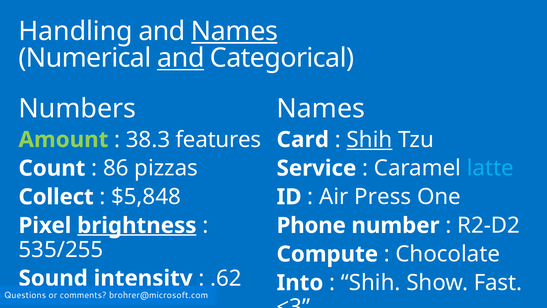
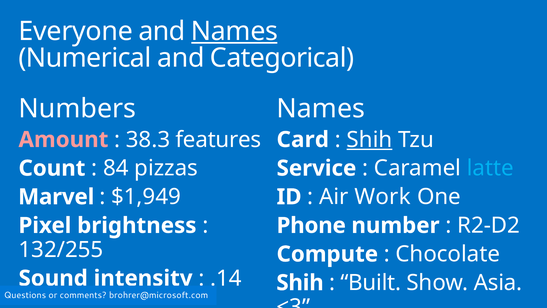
Handling: Handling -> Everyone (76, 31)
and underline: present -> none (181, 58)
Amount colour: light green -> pink (63, 139)
86: 86 -> 84 (116, 168)
Collect: Collect -> Marvel (56, 197)
$5,848: $5,848 -> $1,949 (146, 197)
Press: Press -> Work (383, 197)
brightness underline: present -> none (137, 225)
535/255: 535/255 -> 132/255 (61, 249)
.62: .62 -> .14 (226, 278)
Into: Into -> Shih (300, 282)
Shih: Shih -> Built (371, 282)
Fast: Fast -> Asia (498, 282)
